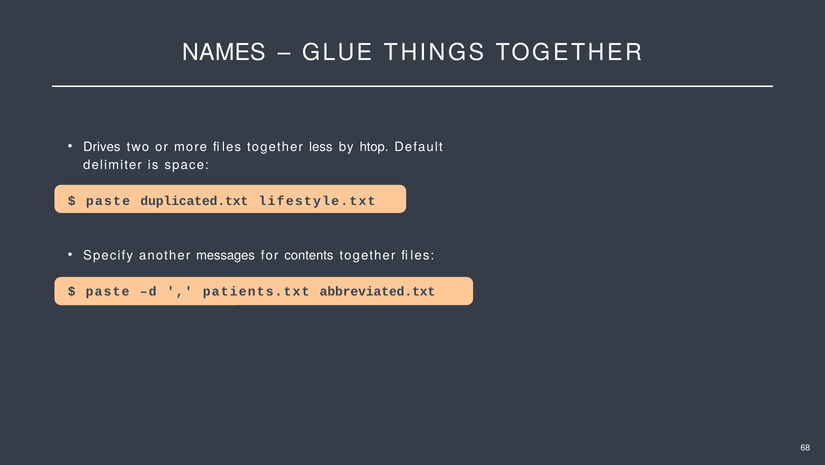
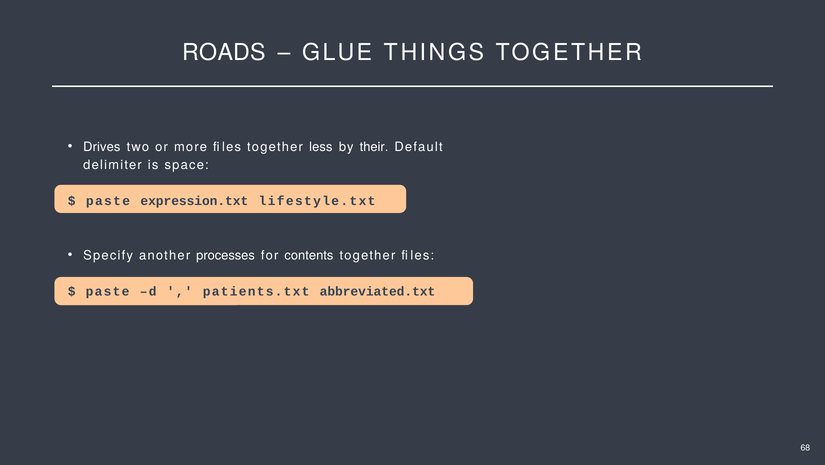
NAMES: NAMES -> ROADS (224, 52)
htop: htop -> their (374, 147)
duplicated.txt: duplicated.txt -> expression.txt (194, 201)
messages: messages -> processes (226, 255)
